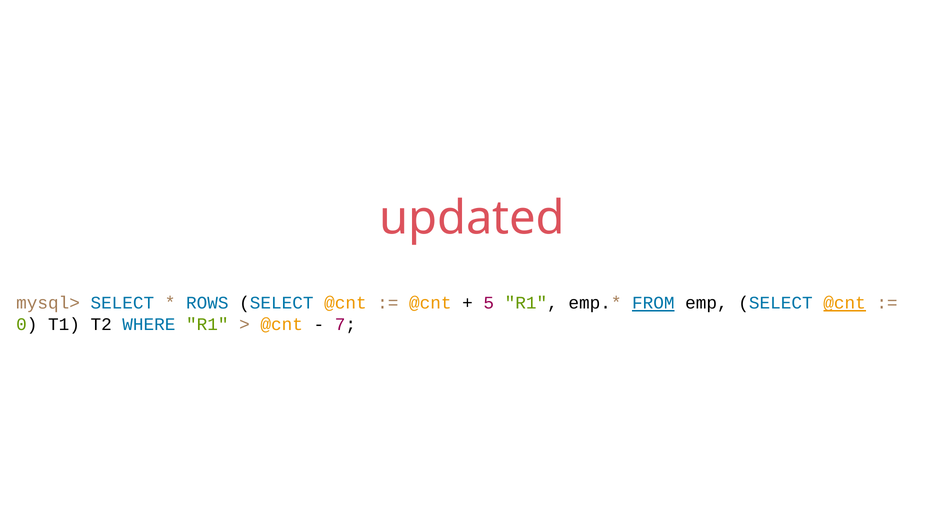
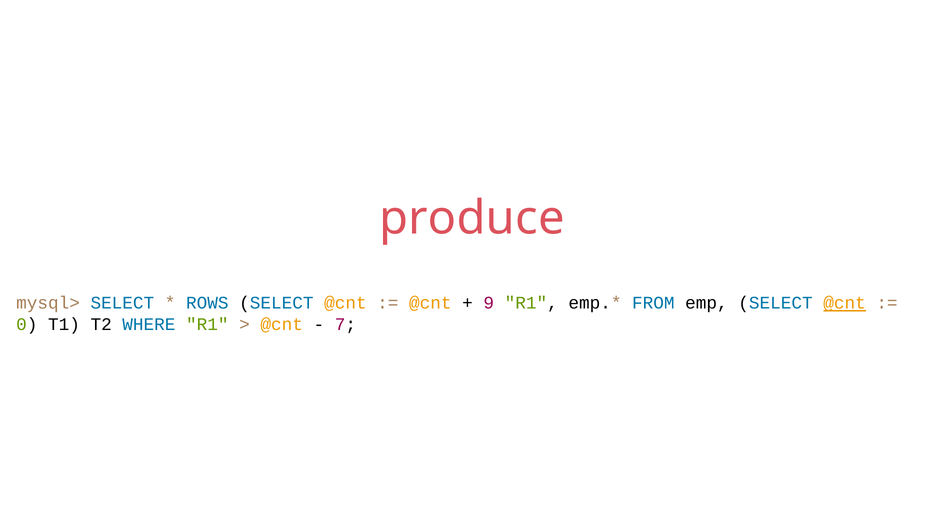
updated: updated -> produce (472, 218)
5: 5 -> 9 (489, 303)
FROM underline: present -> none (653, 303)
